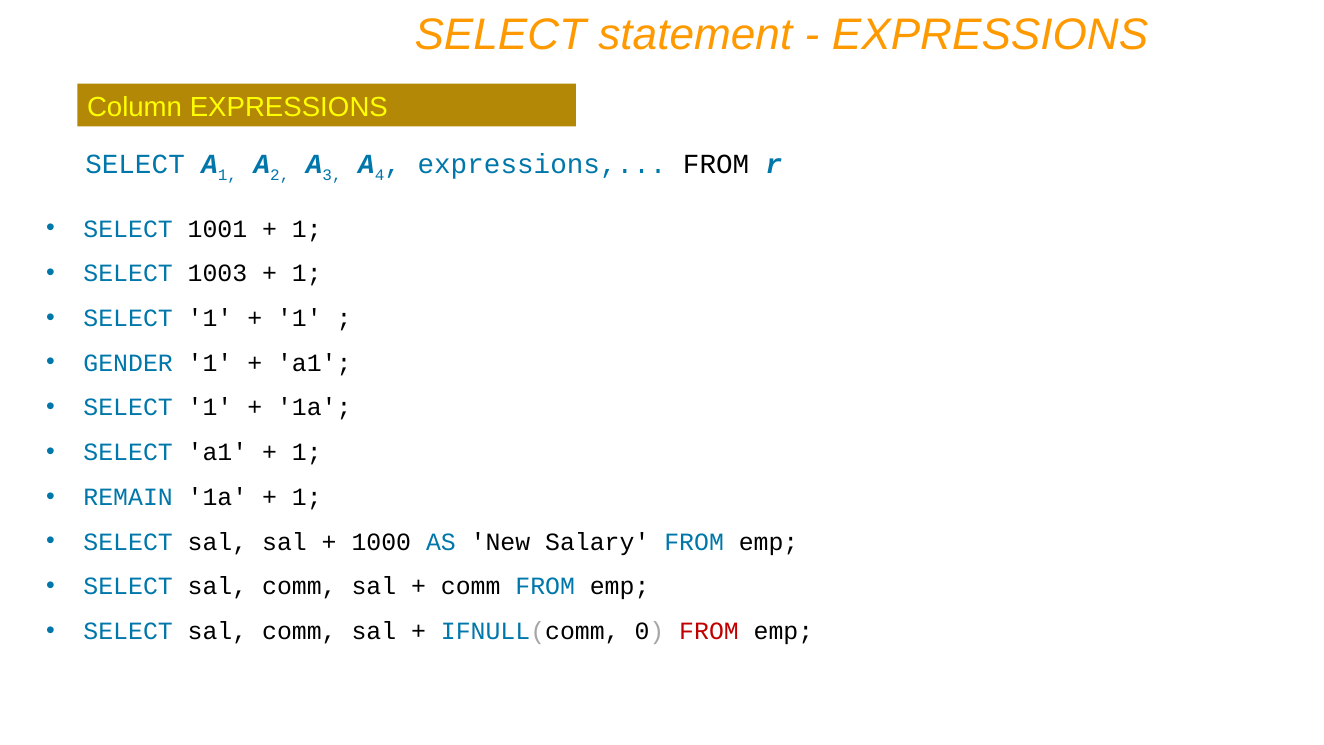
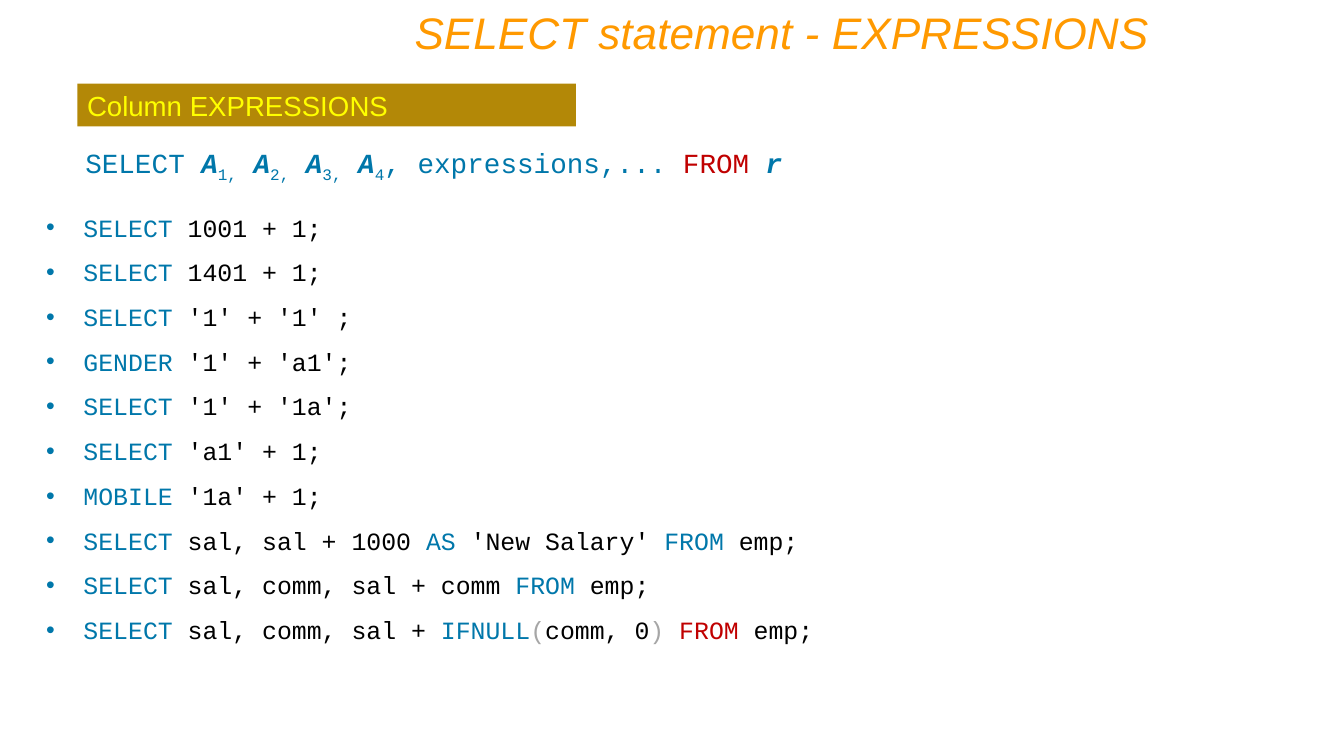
FROM colour: black -> red (716, 164)
1003: 1003 -> 1401 (217, 274)
REMAIN: REMAIN -> MOBILE (128, 497)
